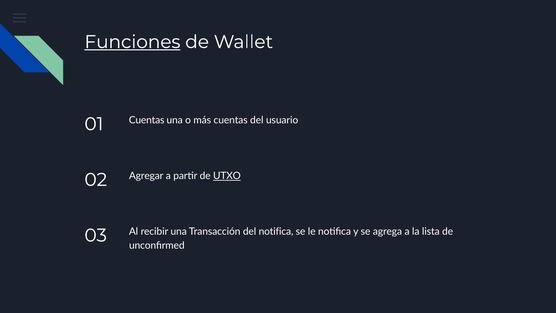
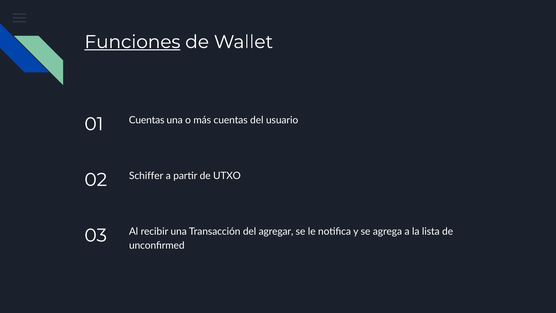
Agregar: Agregar -> Schiffer (146, 176)
UTXO underline: present -> none (227, 176)
del notifica: notifica -> agregar (276, 231)
